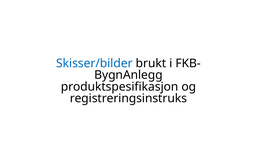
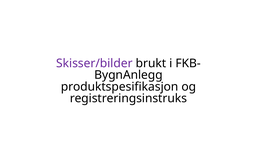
Skisser/bilder colour: blue -> purple (94, 63)
